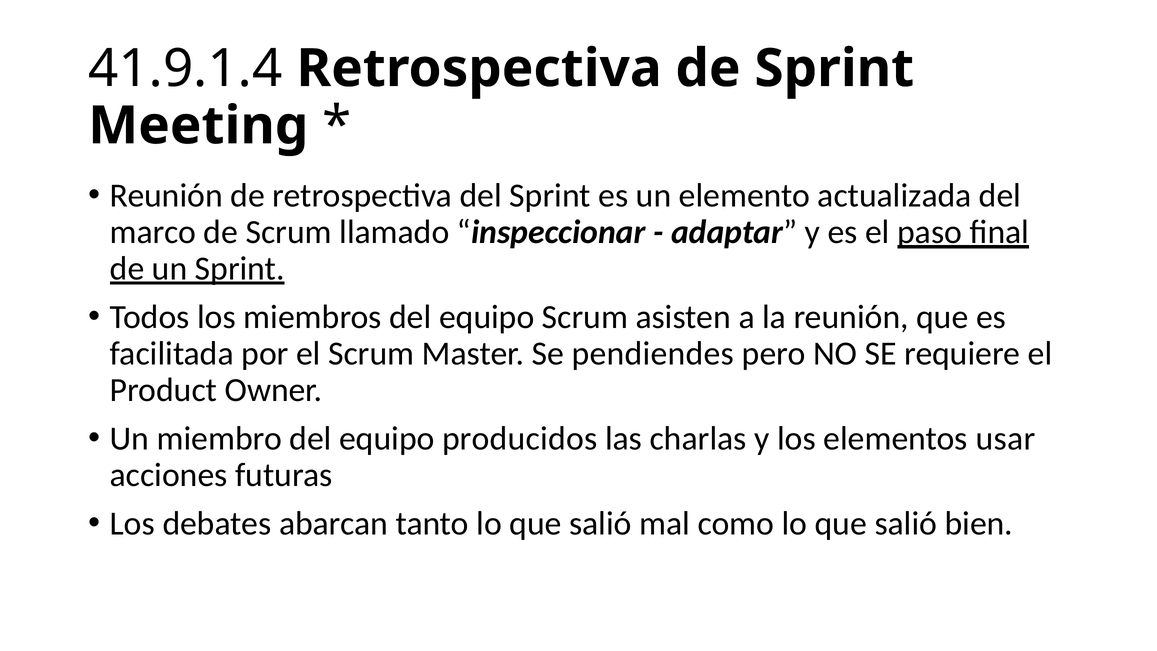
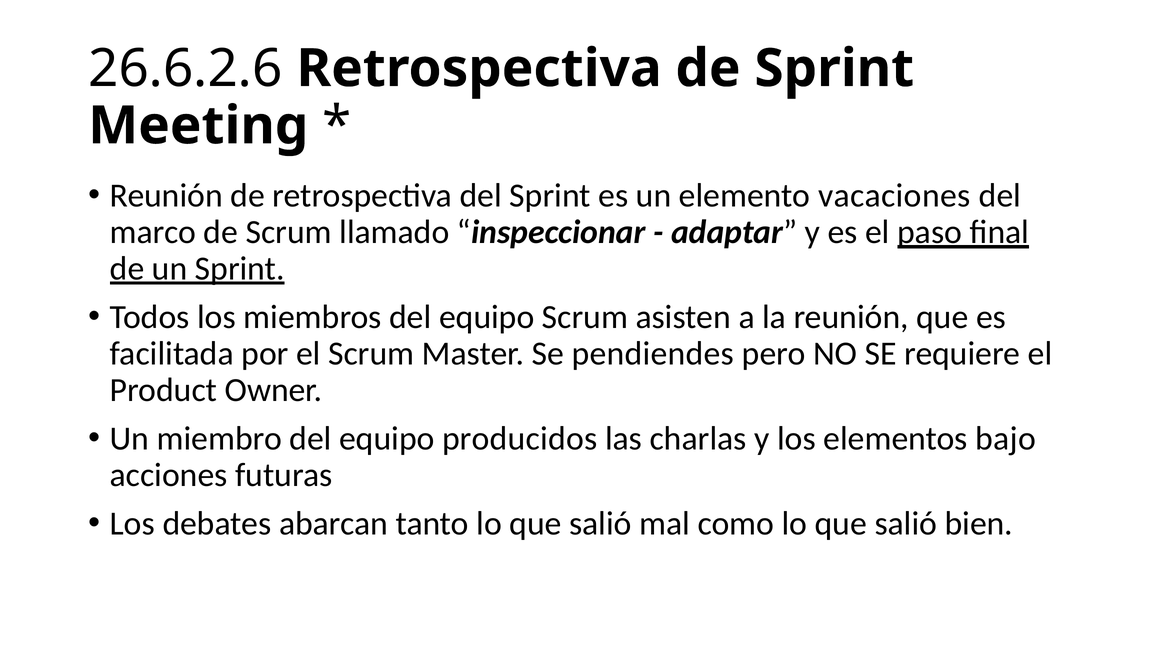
41.9.1.4: 41.9.1.4 -> 26.6.2.6 (185, 69)
actualizada: actualizada -> vacaciones (894, 196)
usar: usar -> bajo (1006, 438)
